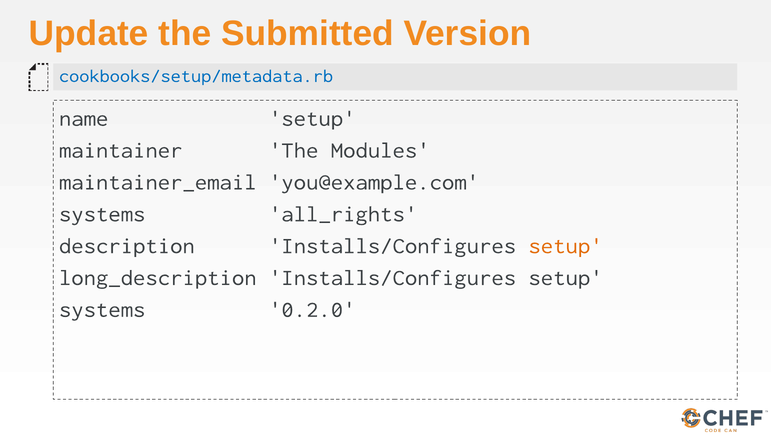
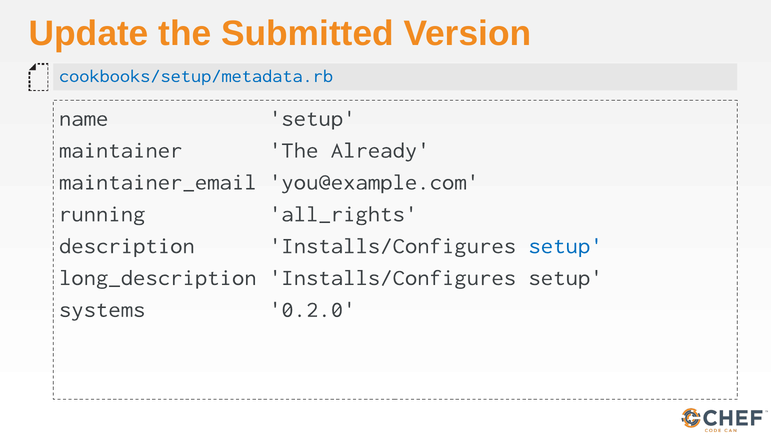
Modules: Modules -> Already (380, 150)
systems: systems -> running (102, 214)
setup colour: orange -> blue (566, 246)
